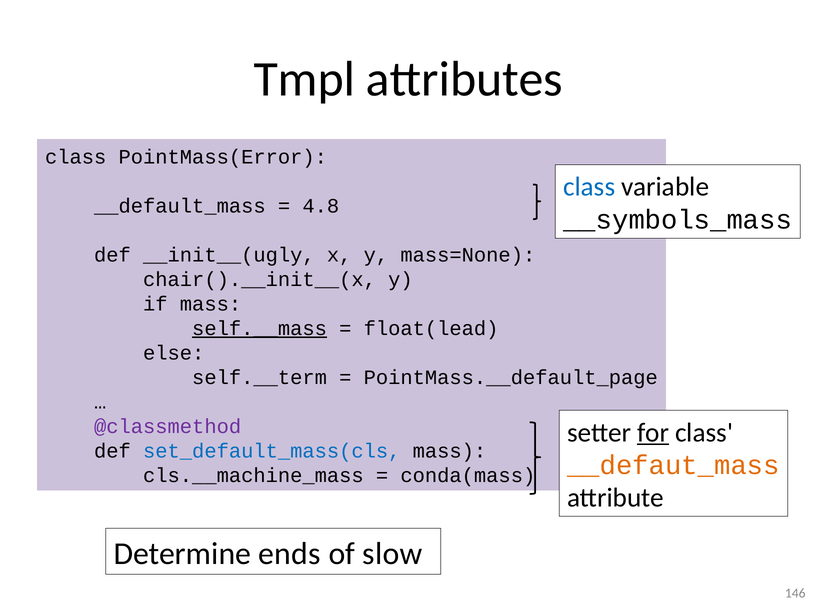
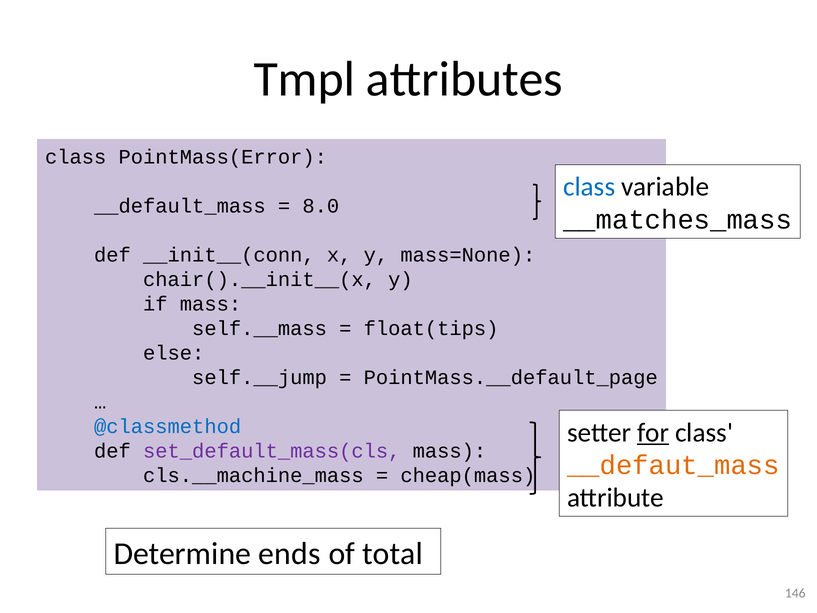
4.8: 4.8 -> 8.0 (321, 206)
__symbols_mass: __symbols_mass -> __matches_mass (678, 220)
__init__(ugly: __init__(ugly -> __init__(conn (229, 255)
self.__mass underline: present -> none (260, 328)
float(lead: float(lead -> float(tips (431, 328)
self.__term: self.__term -> self.__jump (260, 377)
@classmethod colour: purple -> blue (168, 426)
set_default_mass(cls colour: blue -> purple (272, 451)
conda(mass: conda(mass -> cheap(mass (468, 475)
slow: slow -> total (392, 553)
